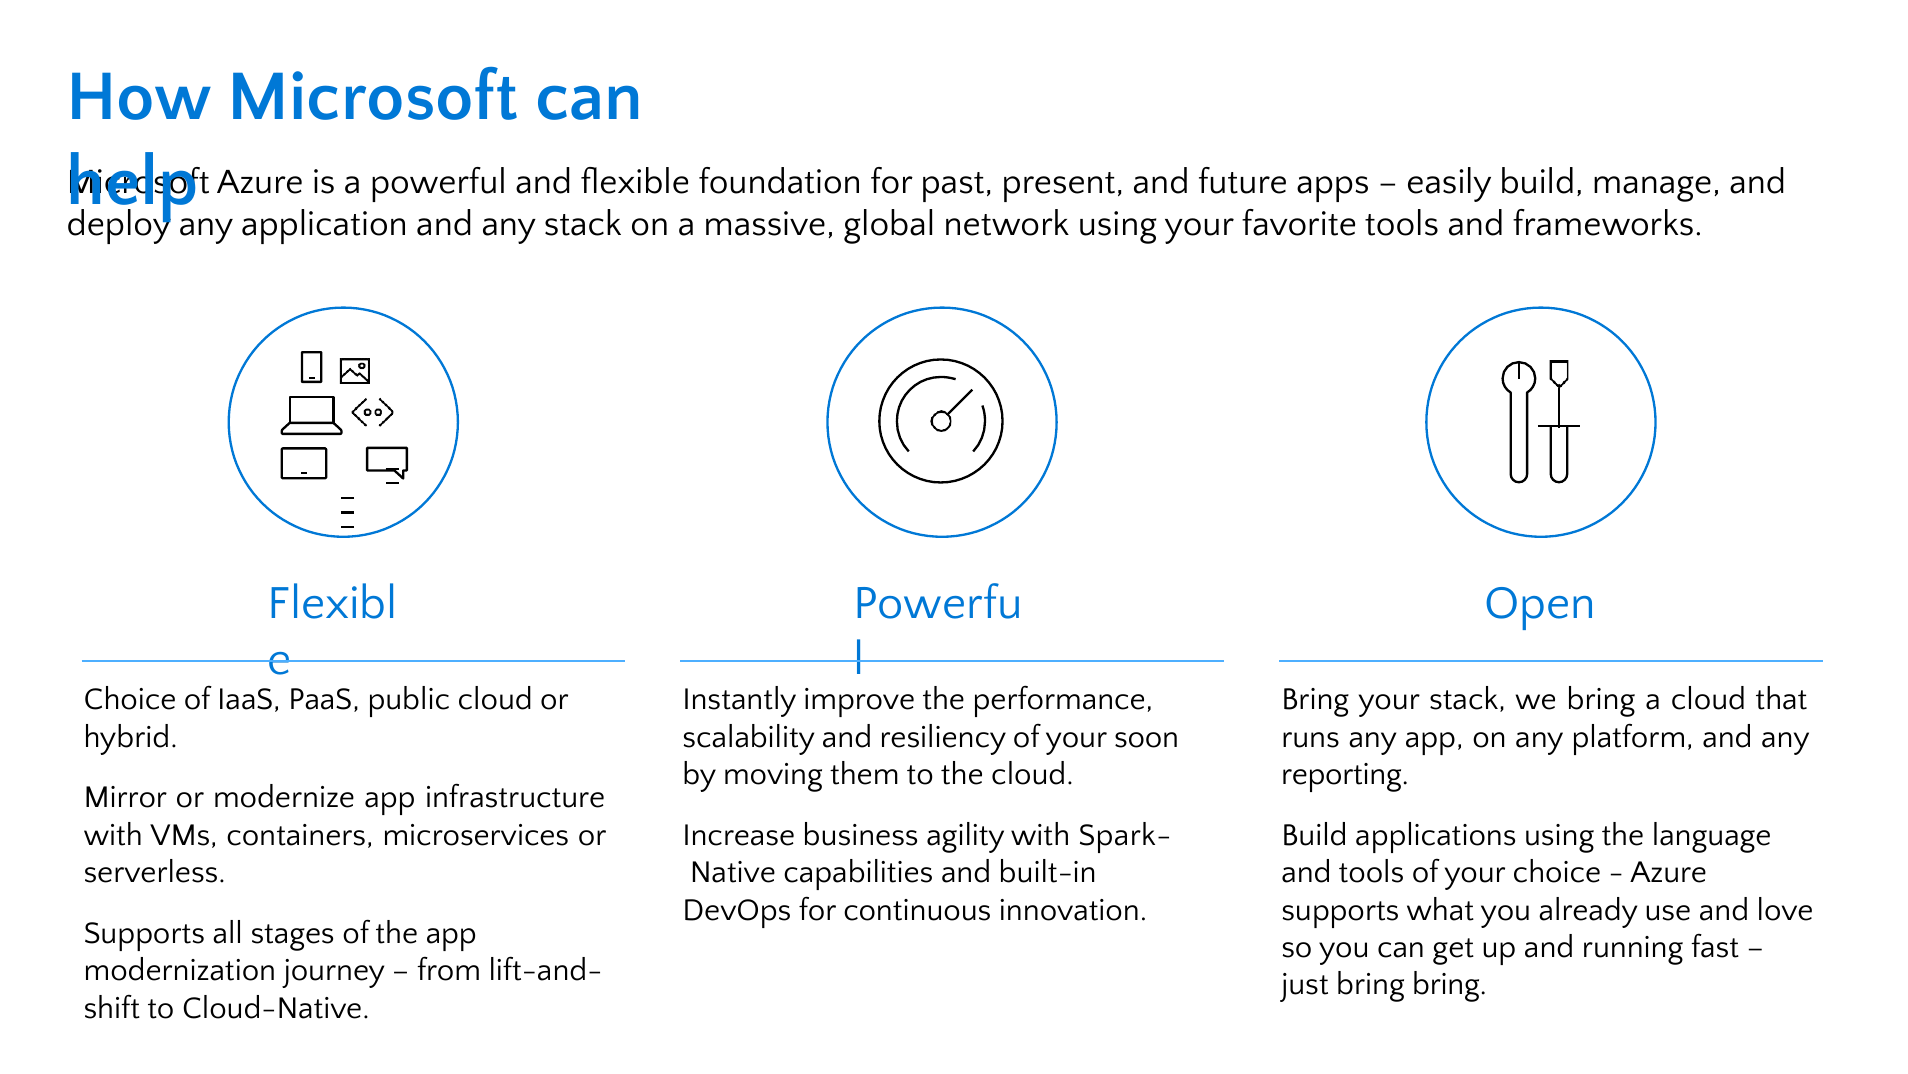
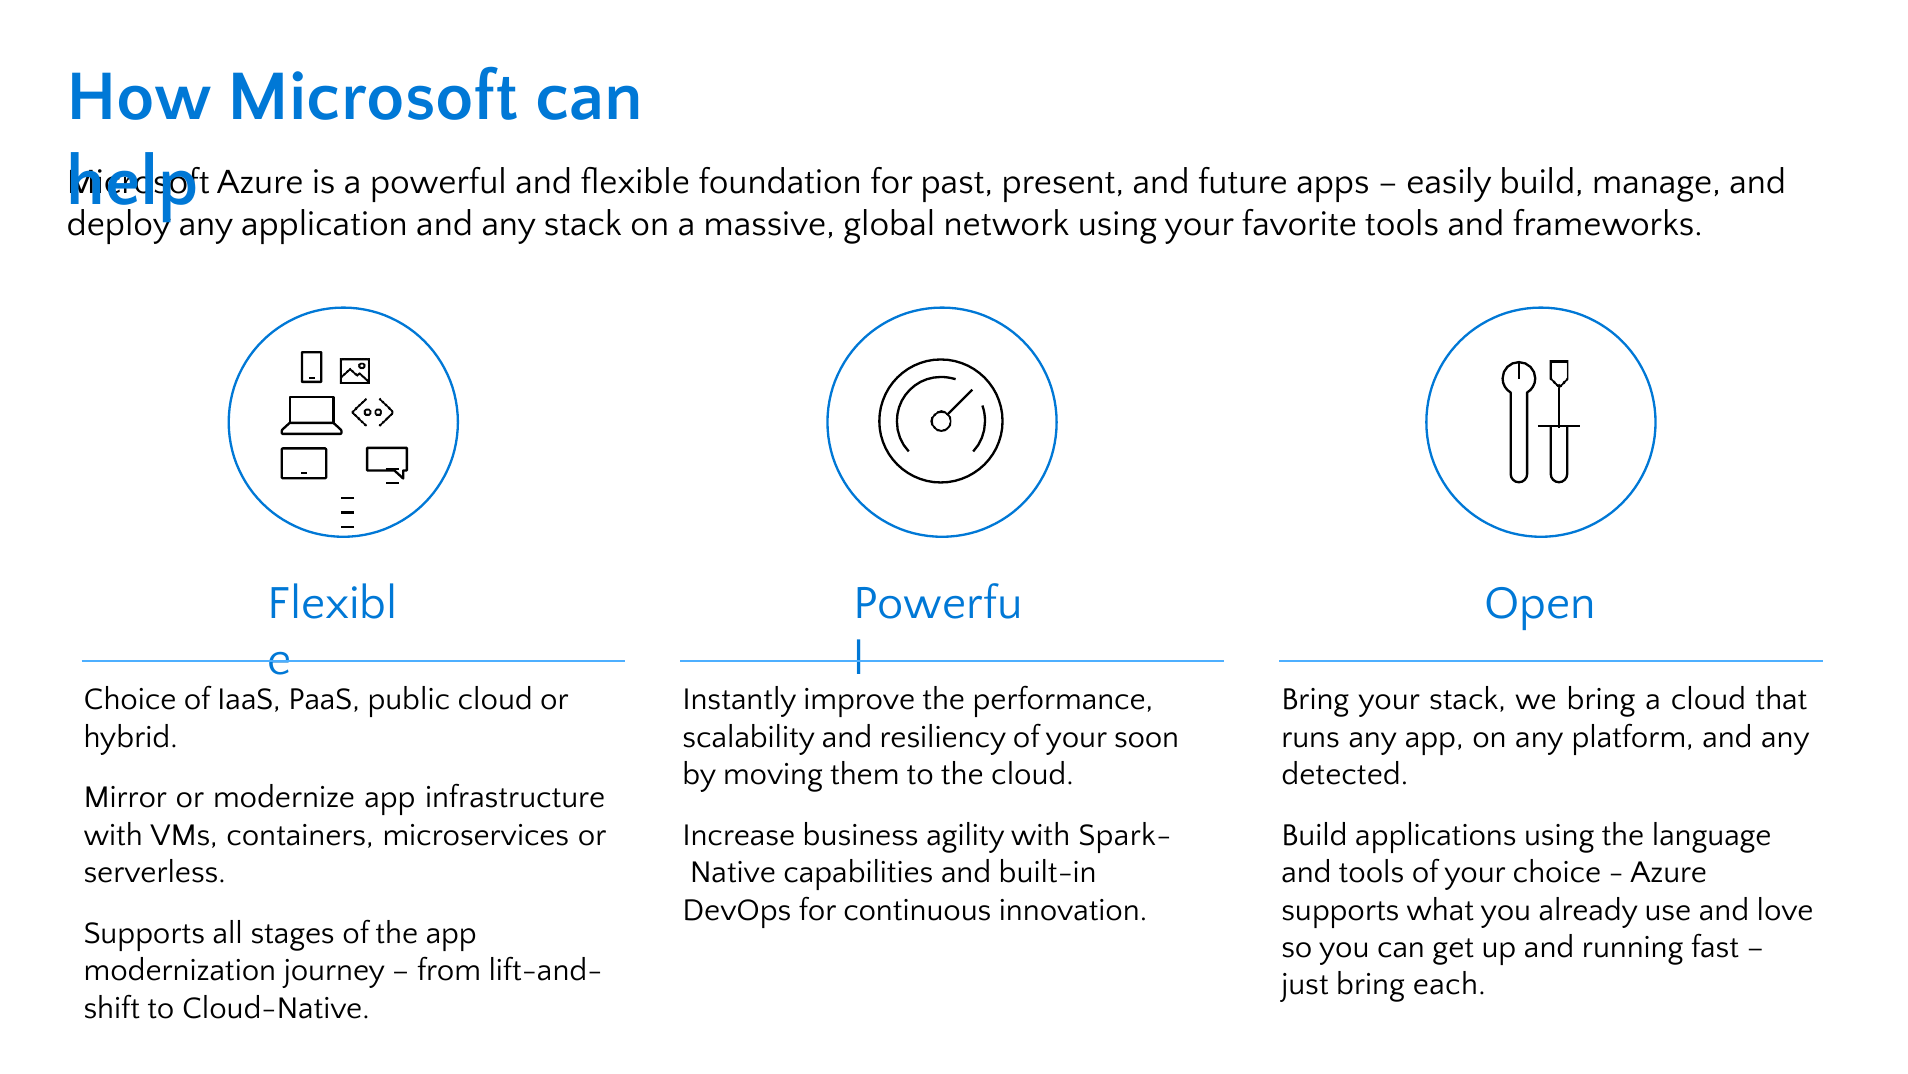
reporting: reporting -> detected (1345, 774)
bring bring: bring -> each (1449, 984)
